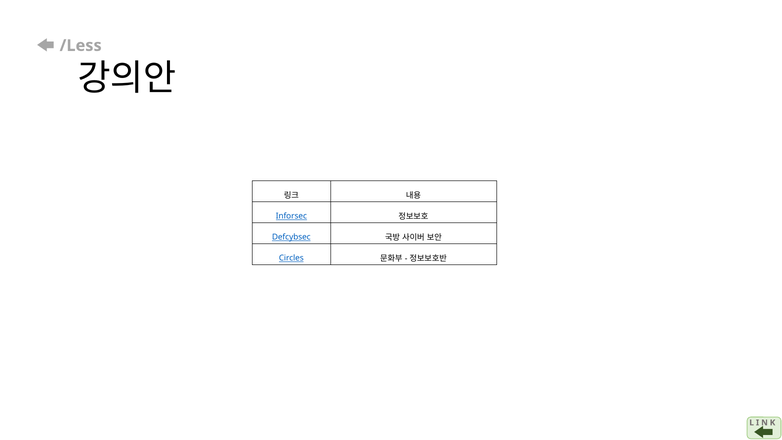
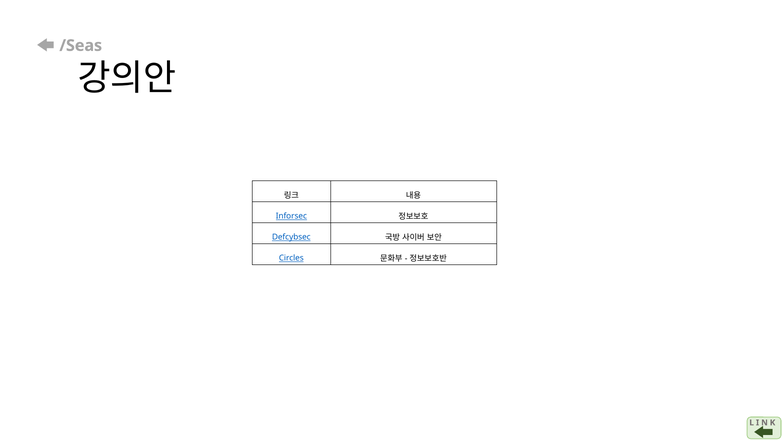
/Less: /Less -> /Seas (81, 46)
